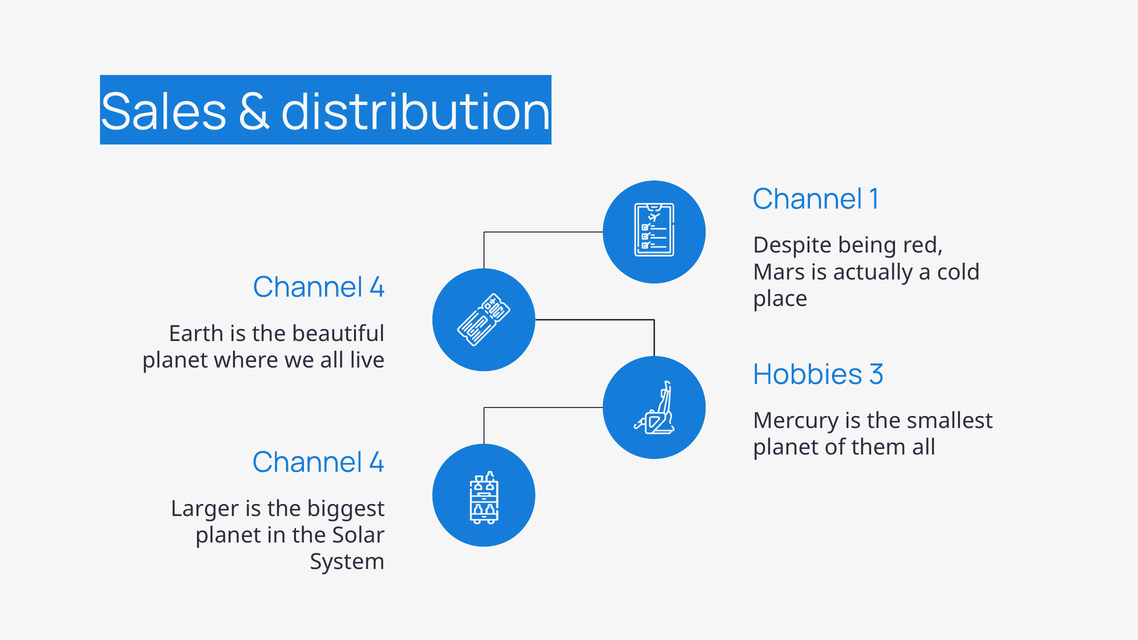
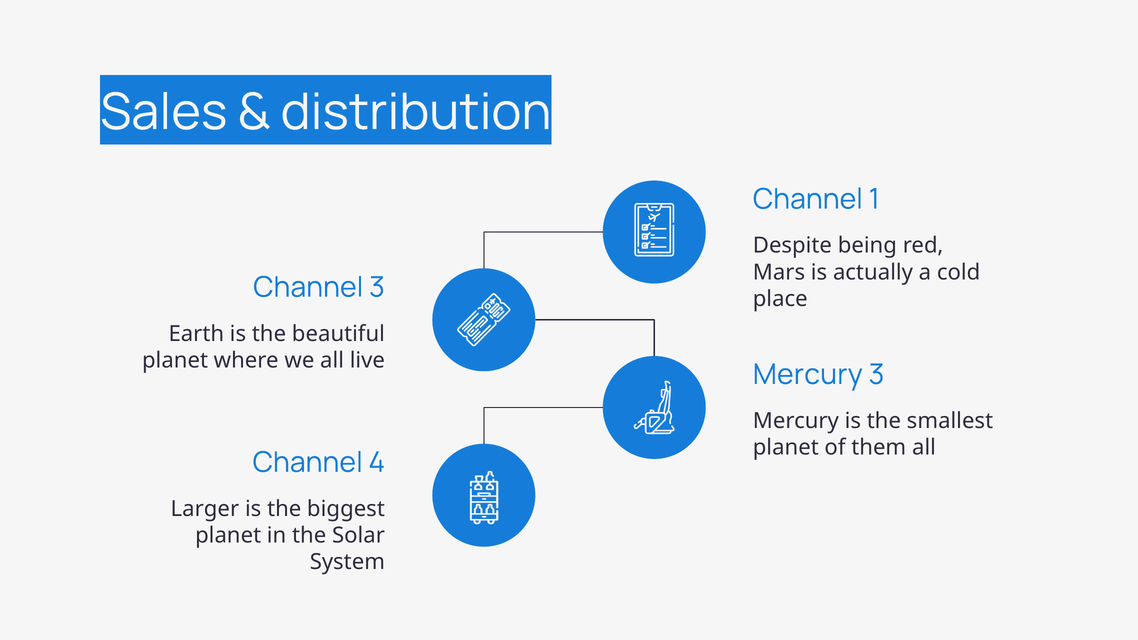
4: 4 -> 3 (377, 287)
Hobbies: Hobbies -> Mercury (808, 375)
